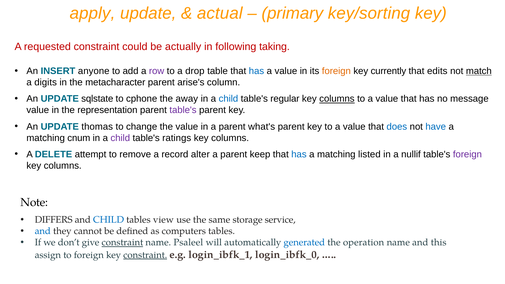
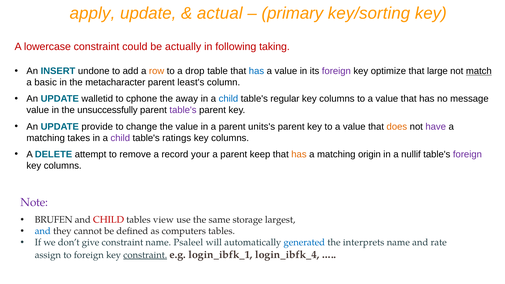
requested: requested -> lowercase (47, 47)
anyone: anyone -> undone (94, 71)
row colour: purple -> orange (157, 71)
foreign colour: orange -> purple (336, 71)
currently: currently -> optimize (388, 71)
edits: edits -> large (437, 71)
digits: digits -> basic (46, 82)
arise's: arise's -> least's (191, 82)
sqlstate: sqlstate -> walletid (97, 99)
columns underline: present -> none (337, 99)
representation: representation -> unsuccessfully (107, 110)
thomas: thomas -> provide (97, 127)
what's: what's -> units's (262, 127)
does colour: blue -> orange (397, 127)
have colour: blue -> purple (436, 127)
cnum: cnum -> takes (79, 138)
alter: alter -> your (200, 154)
has colour: blue -> orange (299, 154)
listed: listed -> origin (369, 154)
Note colour: black -> purple (34, 202)
DIFFERS: DIFFERS -> BRUFEN (54, 220)
CHILD colour: blue -> red (109, 220)
service: service -> largest (280, 220)
constraint underline: present -> none (122, 243)
operation: operation -> interprets (364, 243)
this: this -> rate (439, 243)
login_ibfk_0: login_ibfk_0 -> login_ibfk_4 (287, 255)
